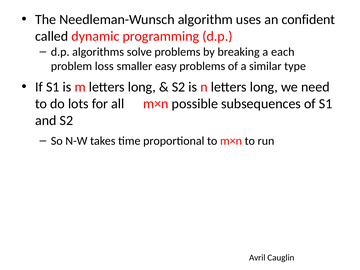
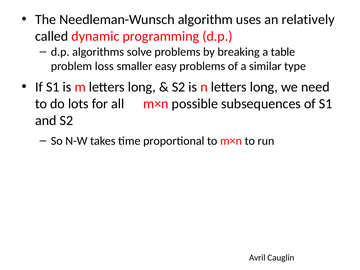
confident: confident -> relatively (308, 20)
each: each -> table (283, 52)
